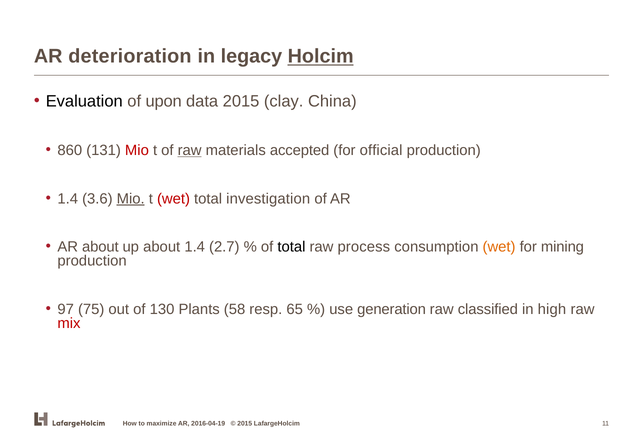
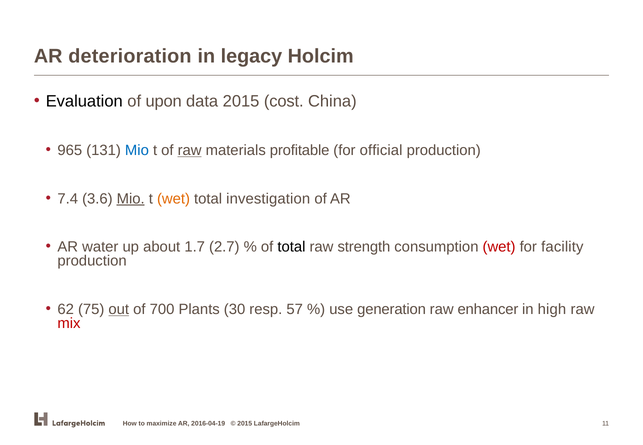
Holcim underline: present -> none (321, 56)
clay: clay -> cost (284, 101)
860: 860 -> 965 (70, 150)
Mio colour: red -> blue (137, 150)
accepted: accepted -> profitable (300, 150)
1.4: 1.4 -> 7.4 (68, 199)
wet colour: red -> orange (174, 199)
AR about: about -> water (100, 247)
about 1.4: 1.4 -> 1.7 (195, 247)
process: process -> strength (364, 247)
wet colour: orange -> red (499, 247)
mining: mining -> facility (562, 247)
97: 97 -> 62 (66, 309)
out underline: none -> present (119, 309)
130: 130 -> 700 (162, 309)
58: 58 -> 30 (235, 309)
65: 65 -> 57 (295, 309)
classified: classified -> enhancer (488, 309)
